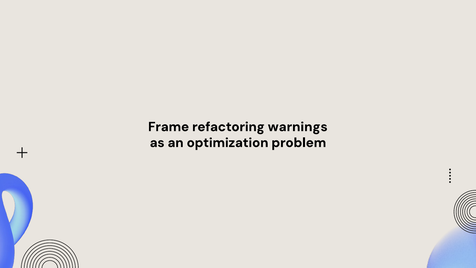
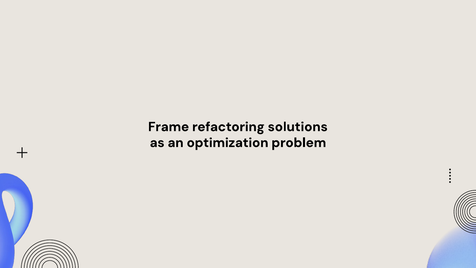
warnings: warnings -> solutions (298, 127)
